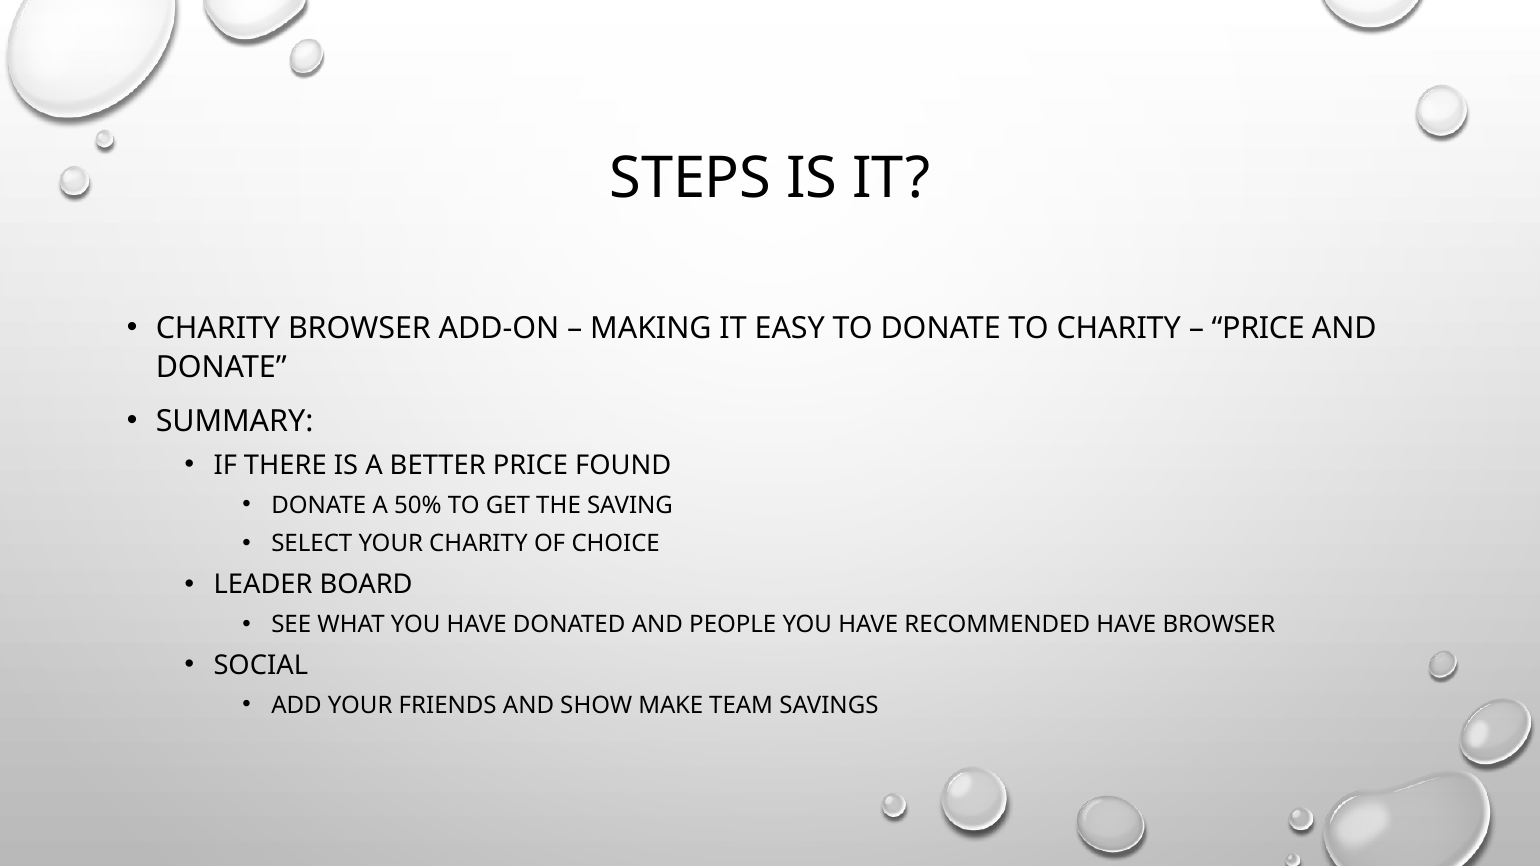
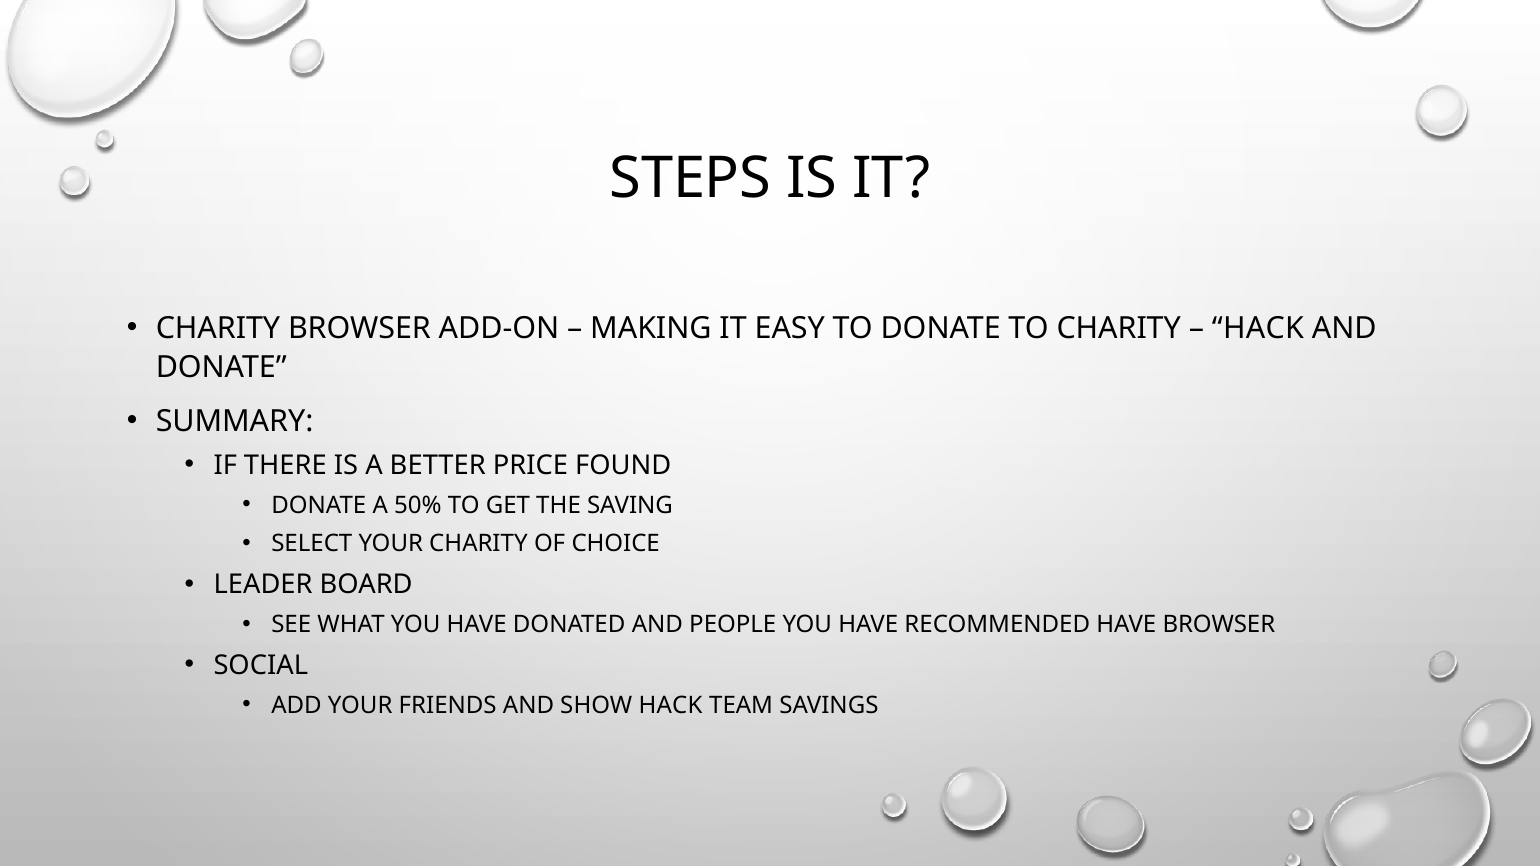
PRICE: PRICE -> HACK (1258, 328)
SHOW MAKE: MAKE -> HACK (671, 706)
